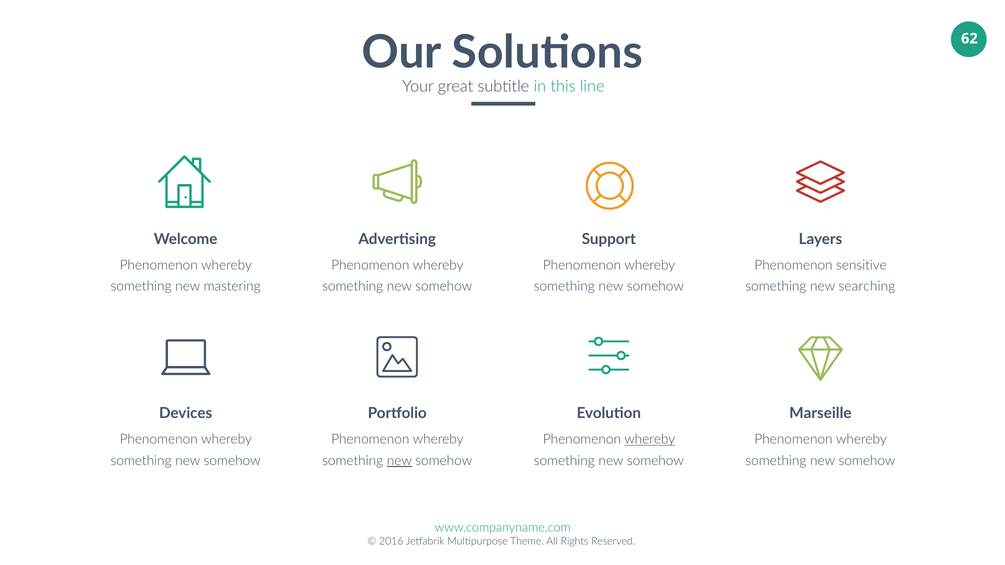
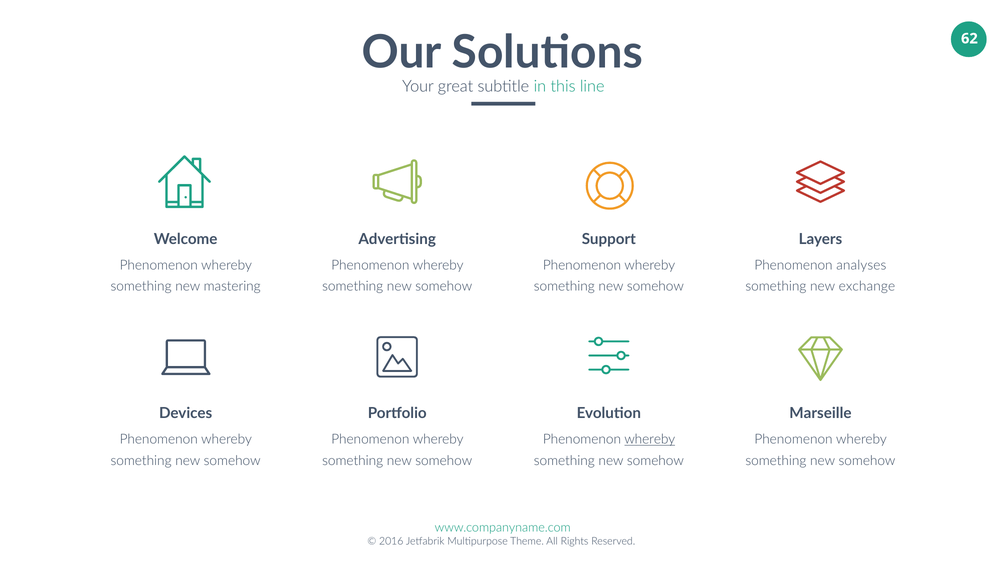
sensitive: sensitive -> analyses (861, 266)
searching: searching -> exchange (867, 287)
new underline: present -> none (399, 461)
